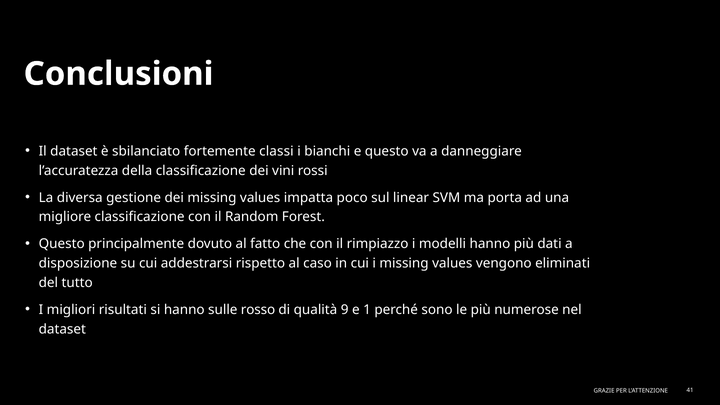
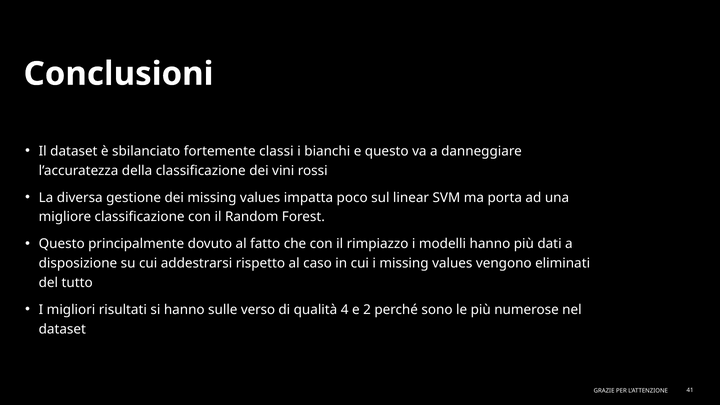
rosso: rosso -> verso (258, 310)
9: 9 -> 4 (345, 310)
1: 1 -> 2 (367, 310)
